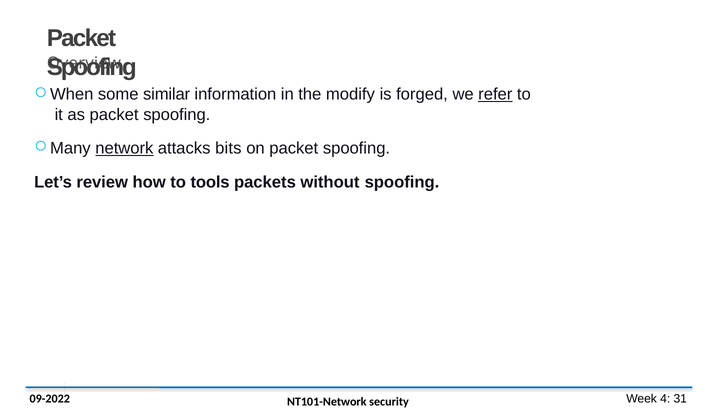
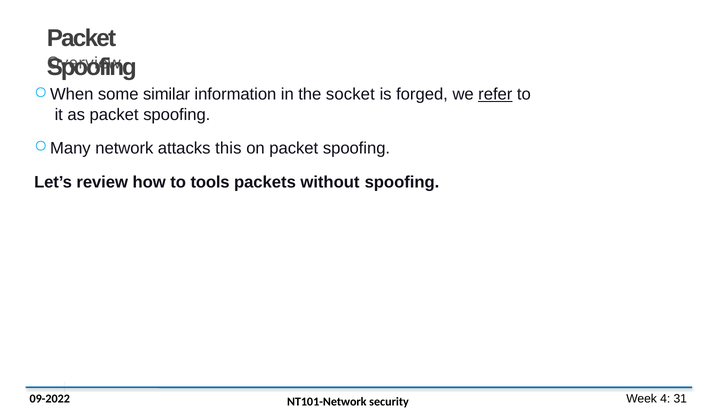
modify: modify -> socket (350, 94)
network underline: present -> none (124, 148)
bits: bits -> this (228, 148)
